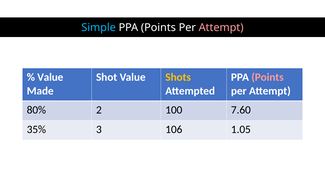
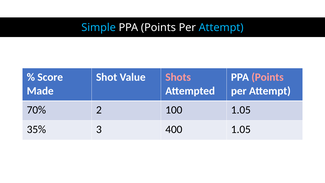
Attempt colour: pink -> light blue (221, 27)
Value: Value -> Score (50, 77)
Shots colour: yellow -> pink (178, 77)
80%: 80% -> 70% (36, 110)
100 7.60: 7.60 -> 1.05 (241, 110)
106: 106 -> 400 (174, 129)
